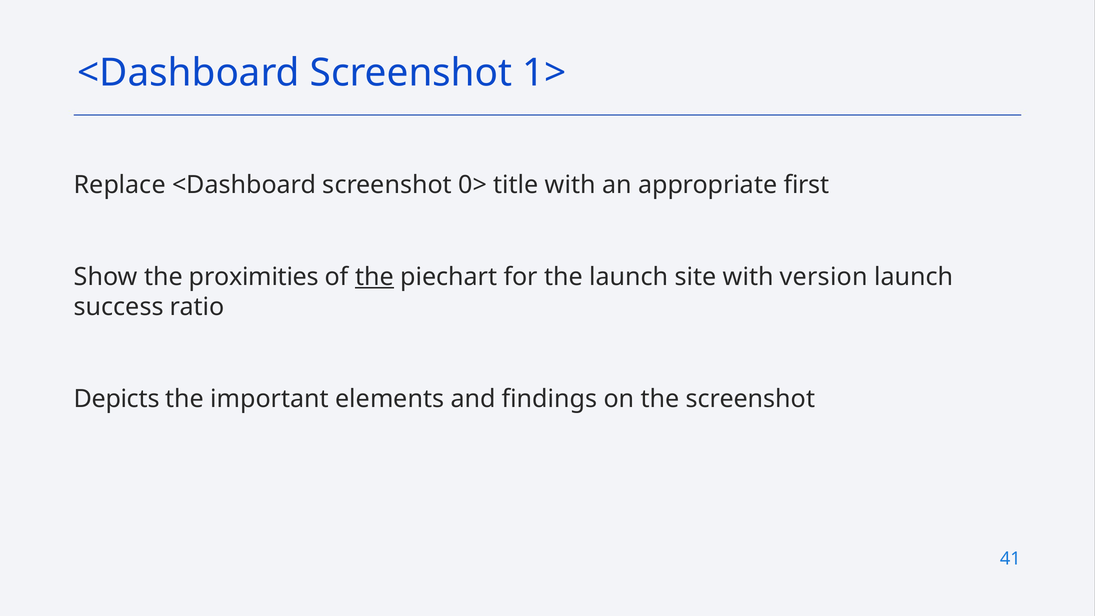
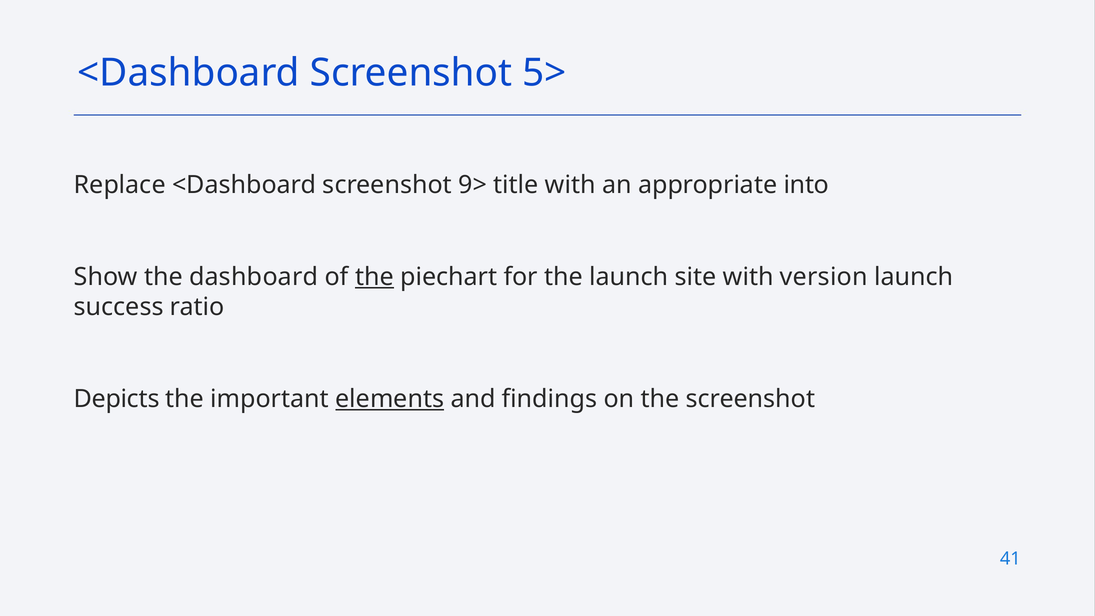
1>: 1> -> 5> (544, 73)
0>: 0> -> 9> (473, 185)
first: first -> into (806, 185)
proximities: proximities -> dashboard (254, 277)
elements underline: none -> present (390, 399)
